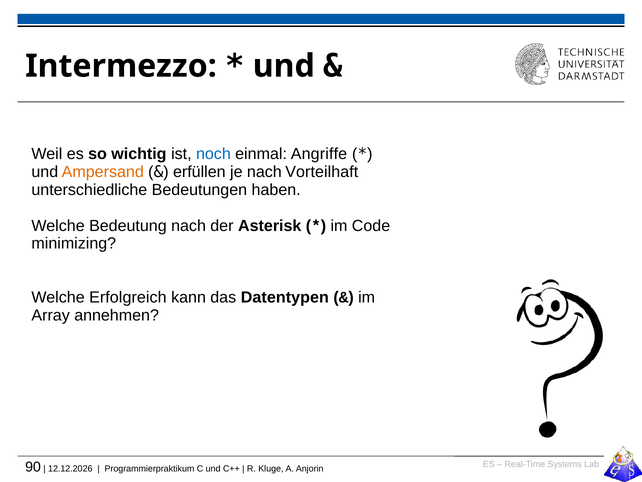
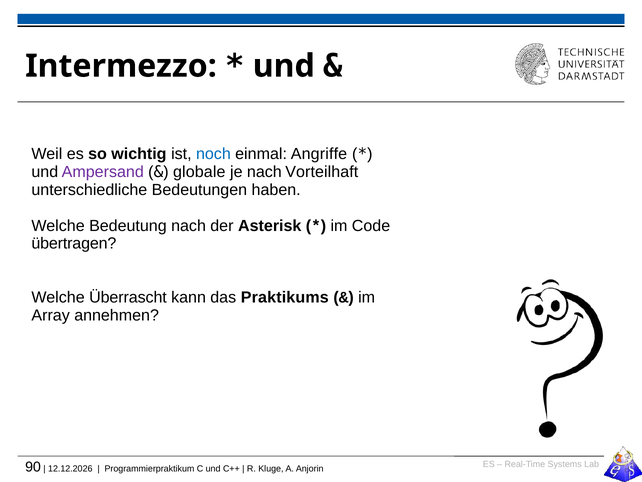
Ampersand colour: orange -> purple (103, 172)
erfüllen: erfüllen -> globale (199, 172)
minimizing: minimizing -> übertragen (74, 243)
Erfolgreich: Erfolgreich -> Überrascht (128, 297)
Datentypen: Datentypen -> Praktikums (285, 297)
